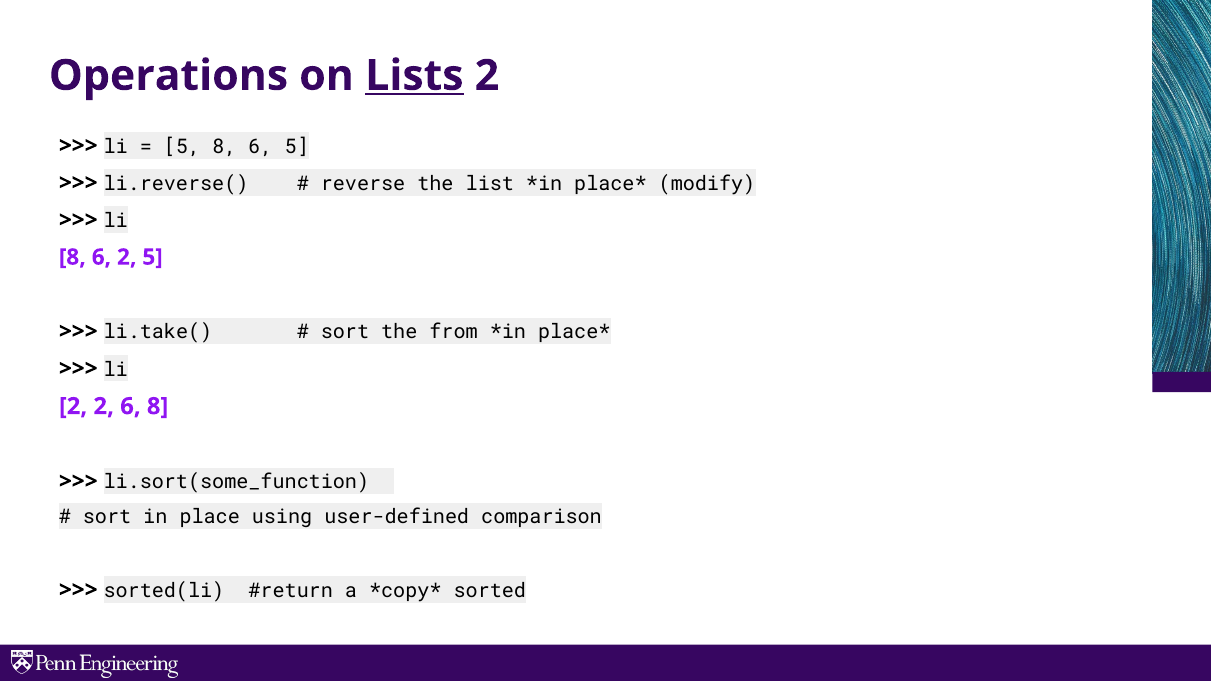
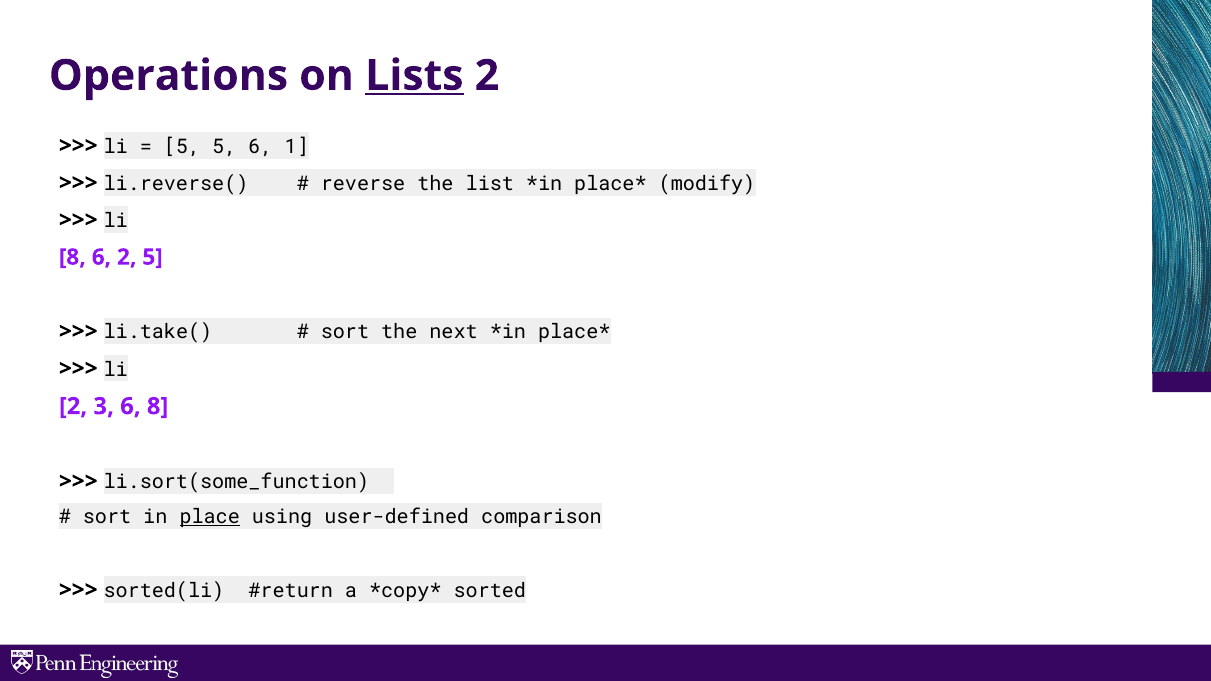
5 8: 8 -> 5 (224, 147)
6 5: 5 -> 1 (297, 147)
from: from -> next (454, 332)
2 2: 2 -> 3 (104, 406)
place underline: none -> present (210, 517)
